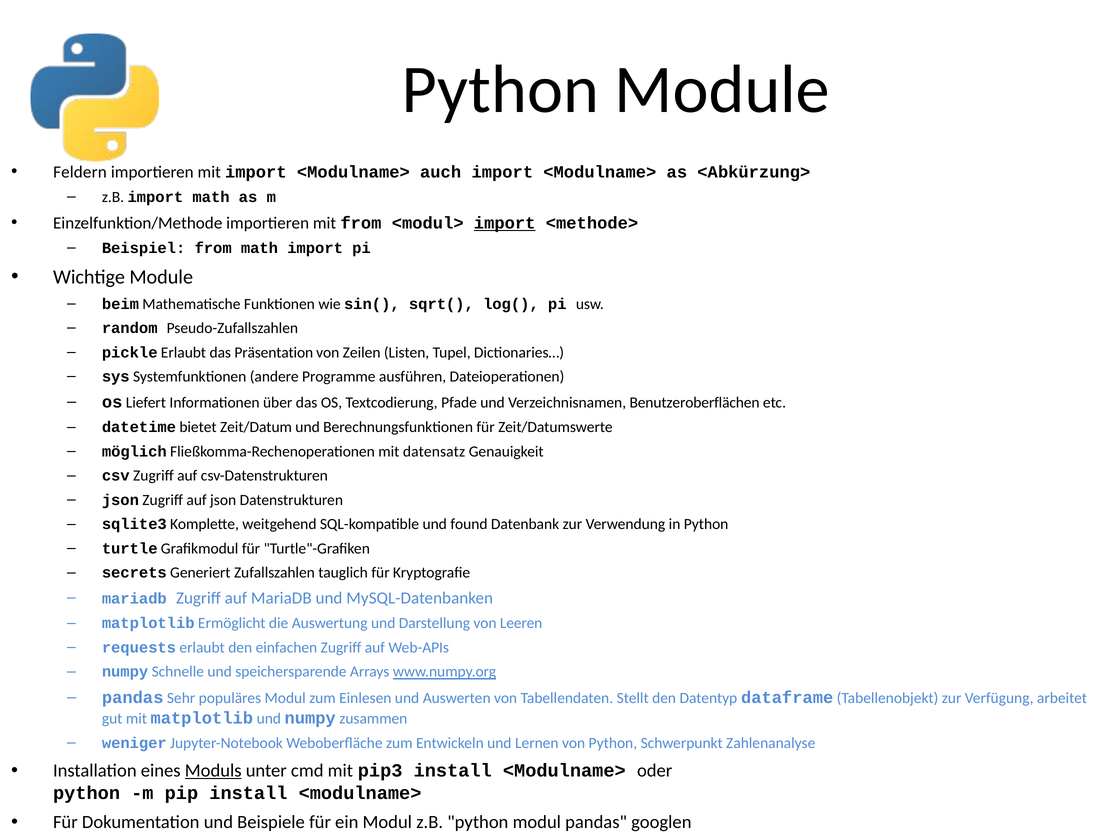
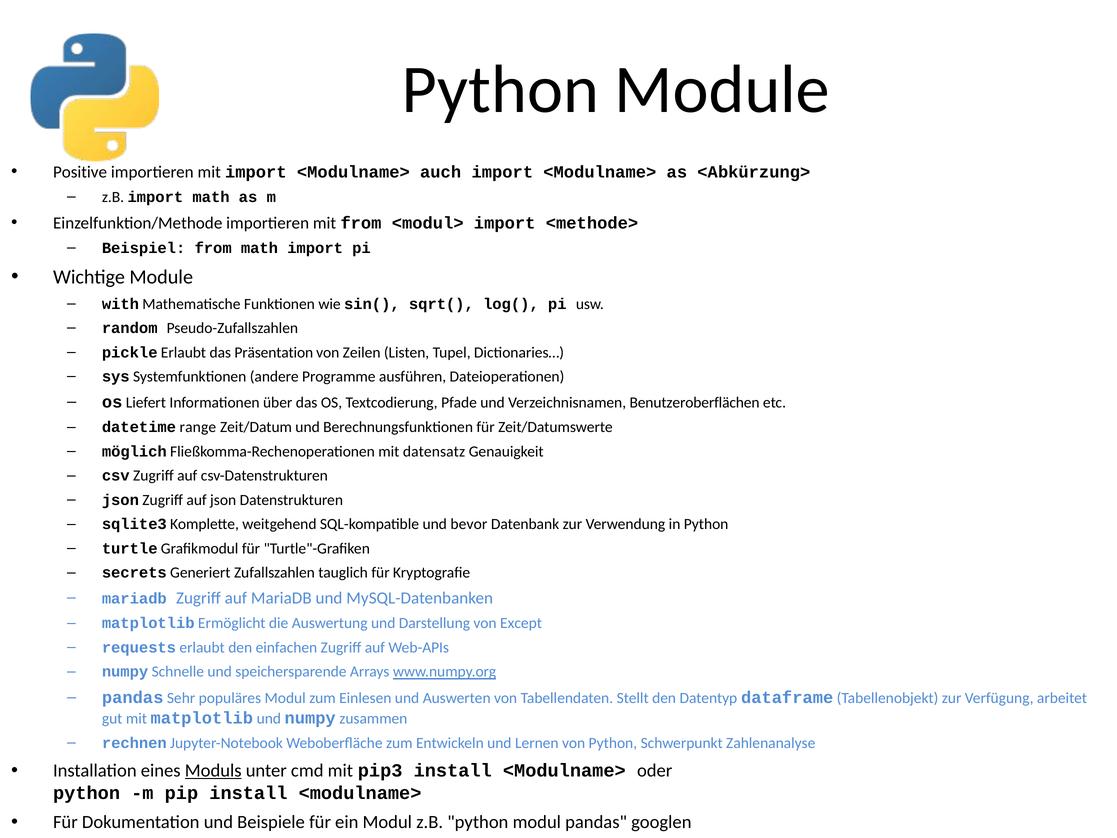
Feldern: Feldern -> Positive (80, 172)
import underline: present -> none (505, 223)
beim: beim -> with (120, 304)
bietet: bietet -> range (198, 427)
found: found -> bevor (469, 524)
Leeren: Leeren -> Except (521, 623)
weniger: weniger -> rechnen (134, 743)
